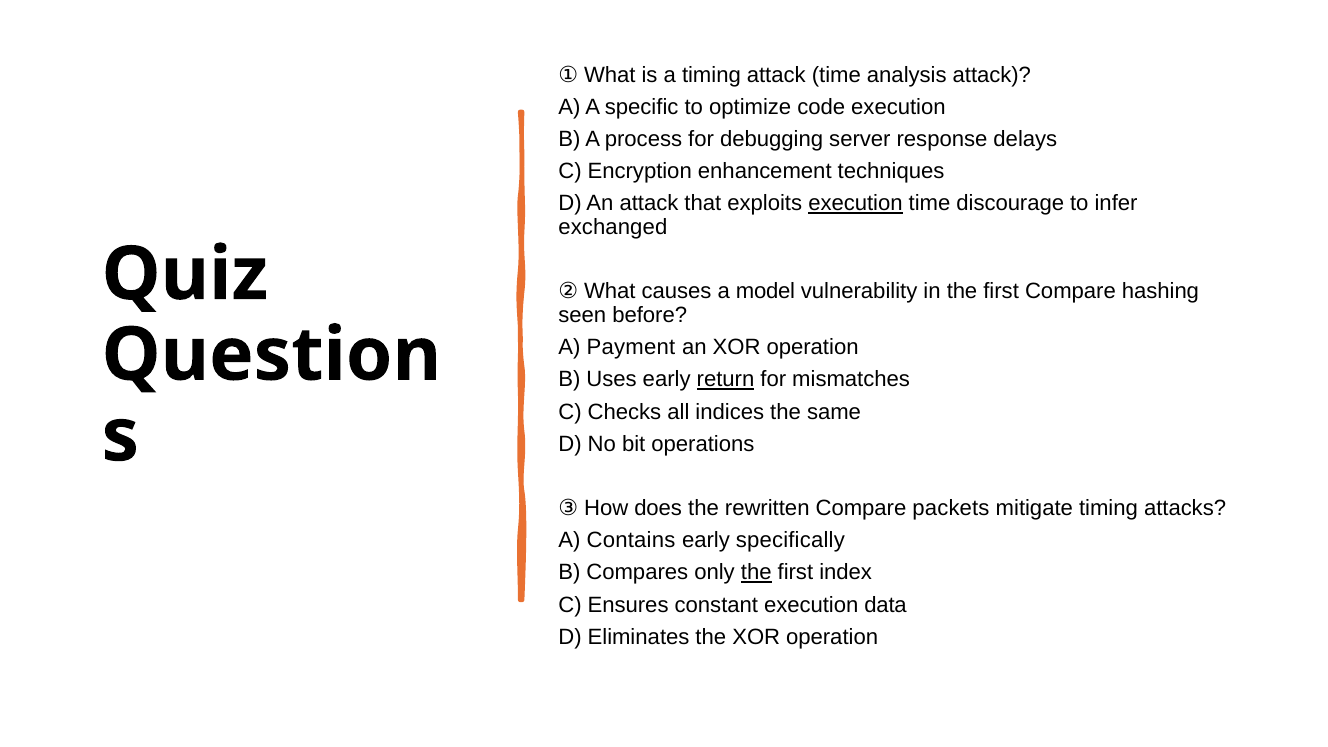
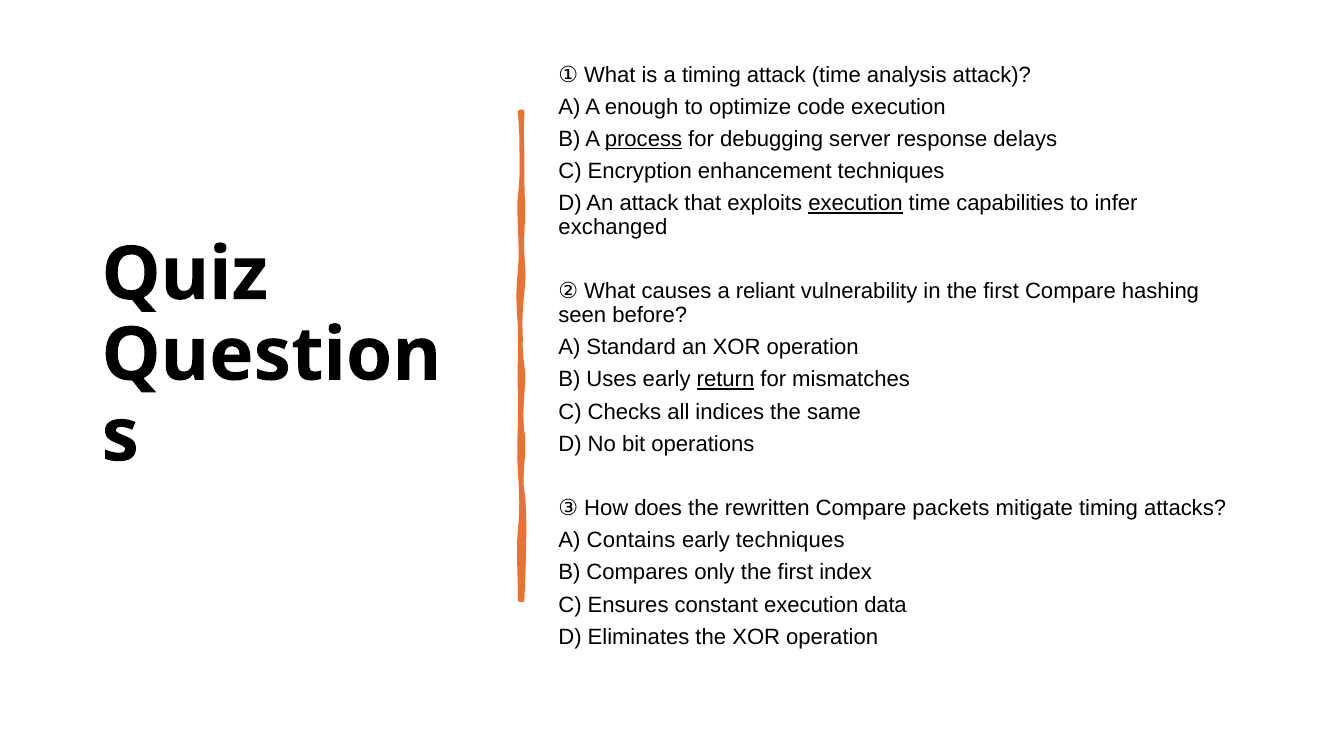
specific: specific -> enough (642, 107)
process underline: none -> present (644, 139)
discourage: discourage -> capabilities (1010, 203)
model: model -> reliant (765, 291)
Payment: Payment -> Standard (631, 347)
early specifically: specifically -> techniques (790, 540)
the underline: present -> none (756, 573)
